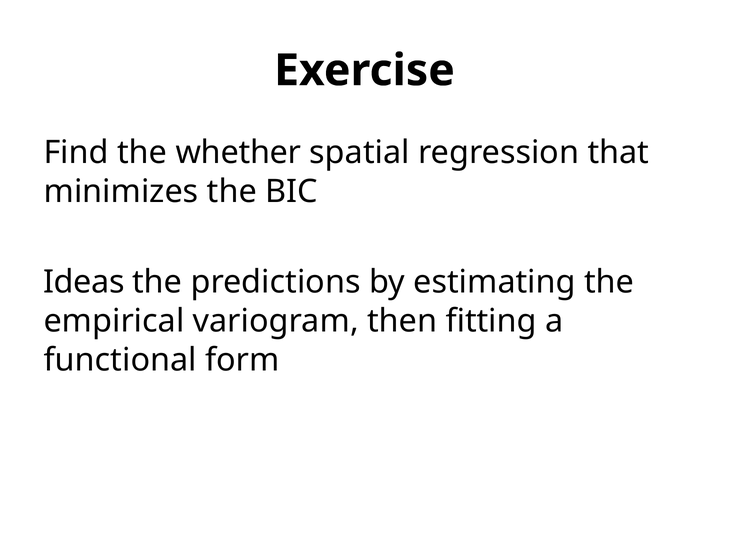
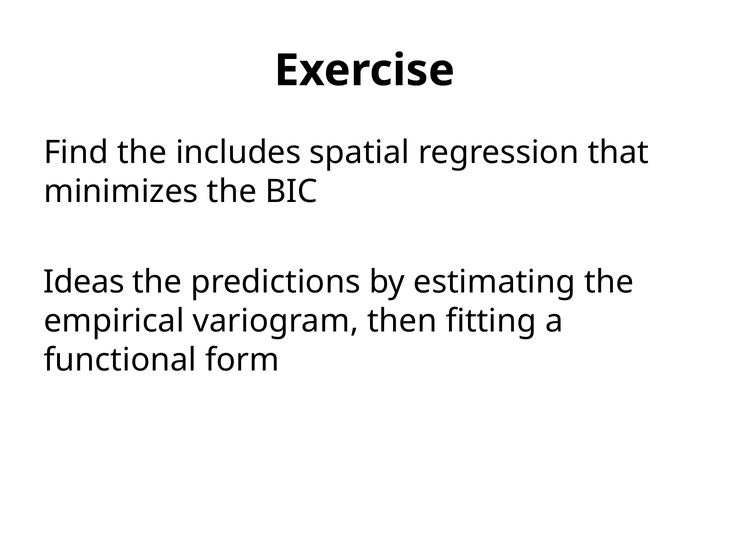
whether: whether -> includes (238, 153)
